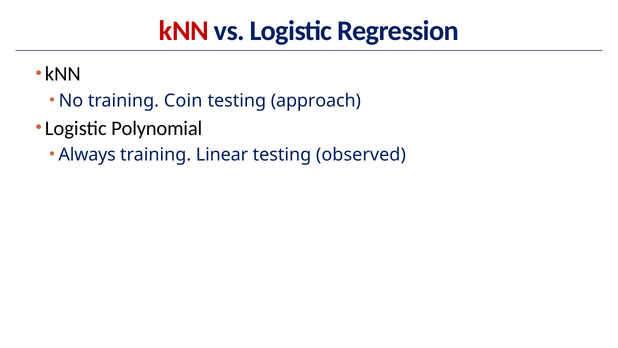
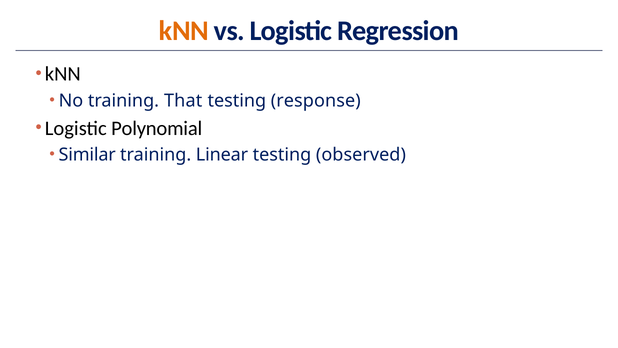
kNN colour: red -> orange (184, 31)
Coin: Coin -> That (183, 101)
approach: approach -> response (316, 101)
Always: Always -> Similar (87, 155)
